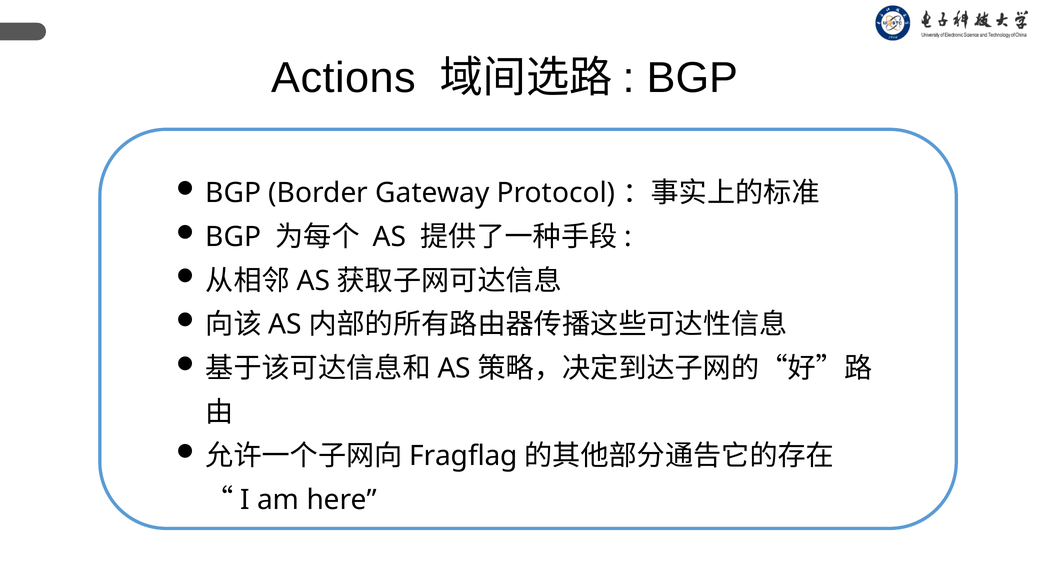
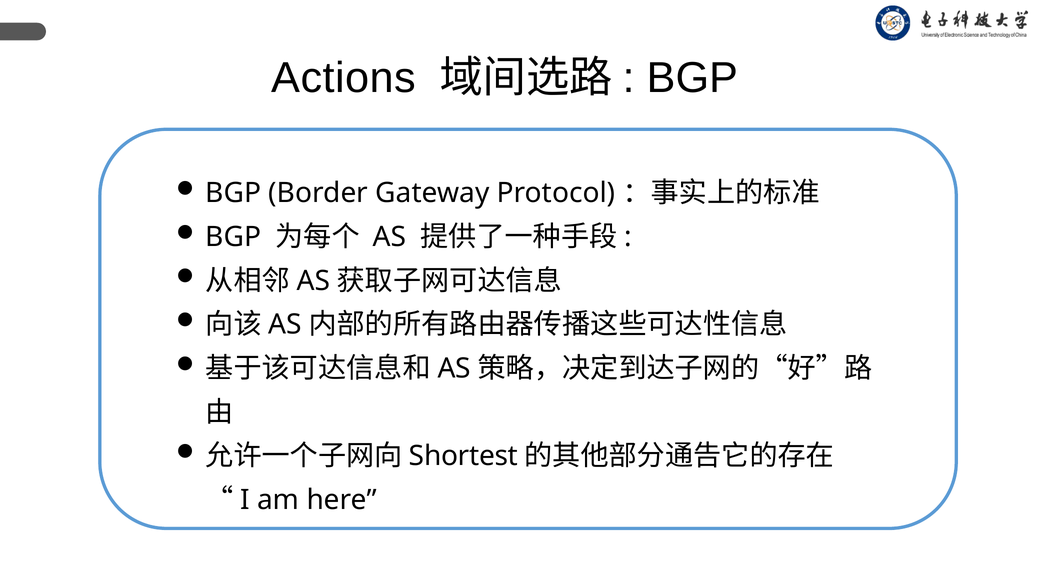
Fragflag: Fragflag -> Shortest (464, 456)
